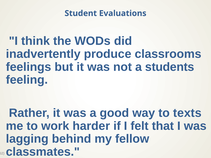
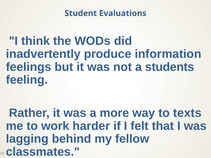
classrooms: classrooms -> information (168, 54)
good: good -> more (114, 113)
